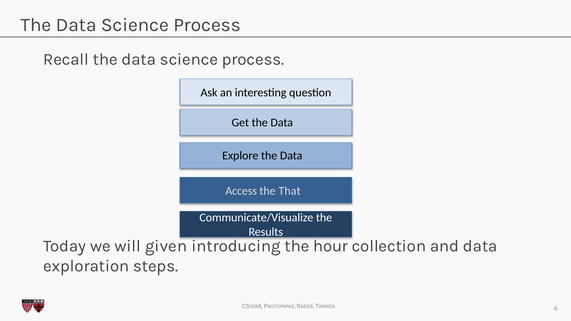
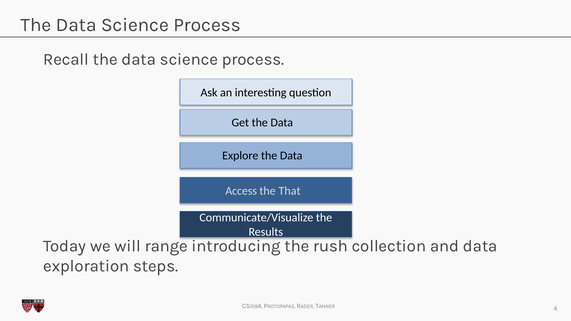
given: given -> range (166, 246)
hour: hour -> rush (331, 246)
